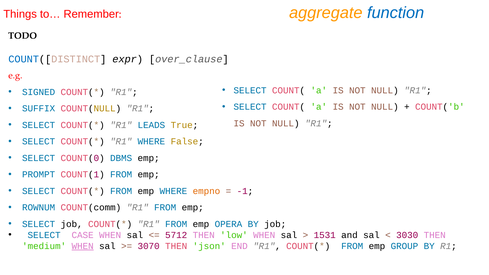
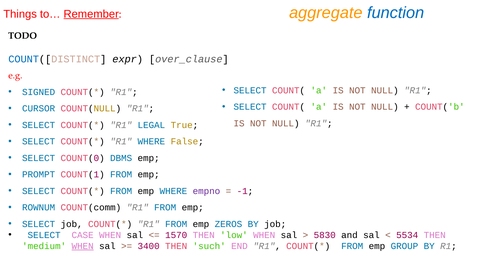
Remember underline: none -> present (91, 14)
SUFFIX: SUFFIX -> CURSOR (39, 109)
LEADS: LEADS -> LEGAL (151, 125)
empno colour: orange -> purple (206, 191)
OPERA: OPERA -> ZEROS (228, 224)
5712: 5712 -> 1570 (176, 235)
1531: 1531 -> 5830 (325, 235)
3030: 3030 -> 5534 (407, 235)
3070: 3070 -> 3400 (149, 246)
json: json -> such (209, 246)
